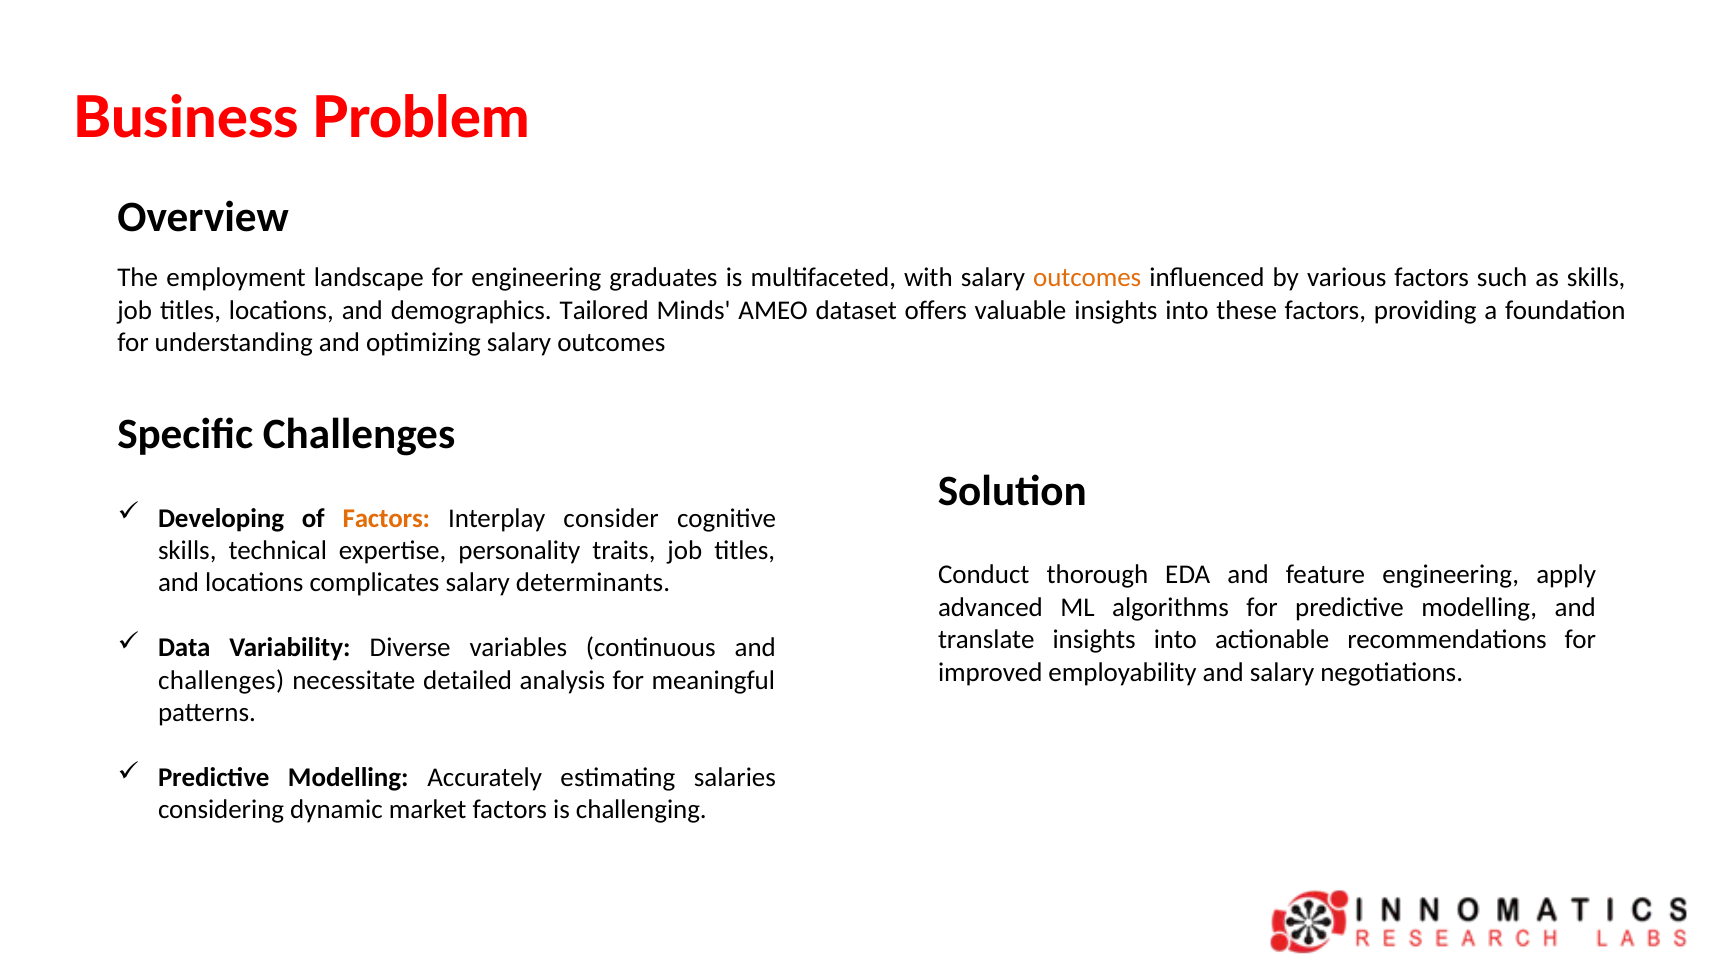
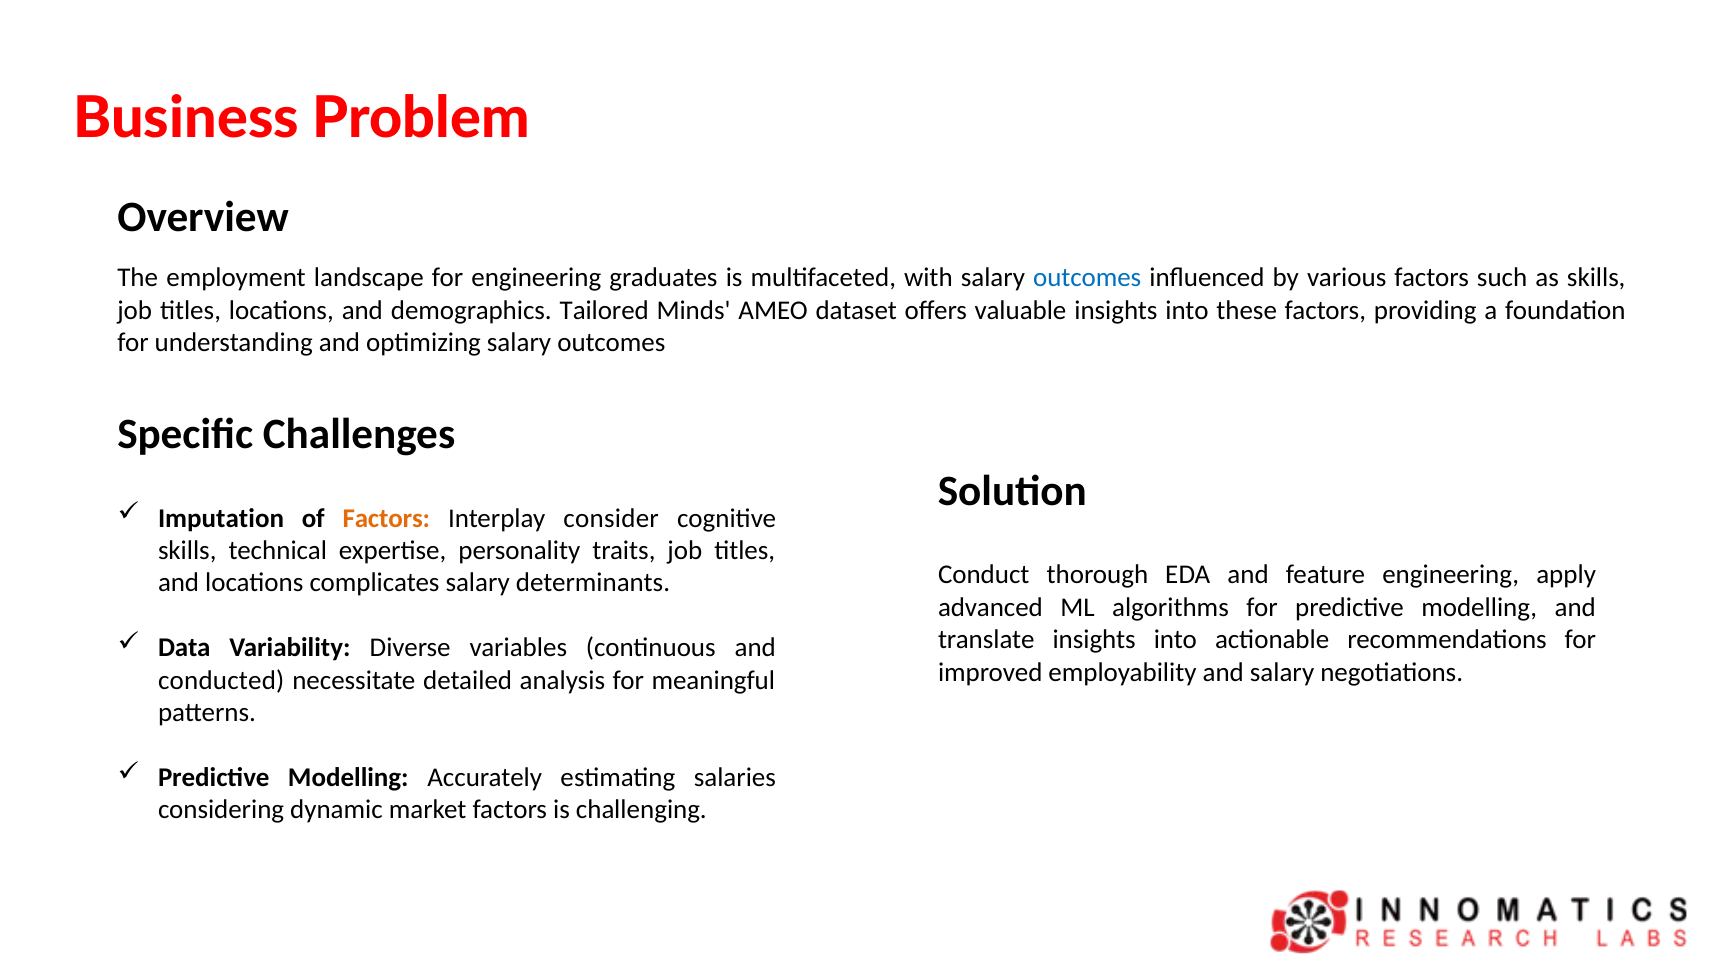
outcomes colour: orange -> blue (1087, 278)
Developing: Developing -> Imputation (221, 518)
challenges: challenges -> conducted (221, 680)
